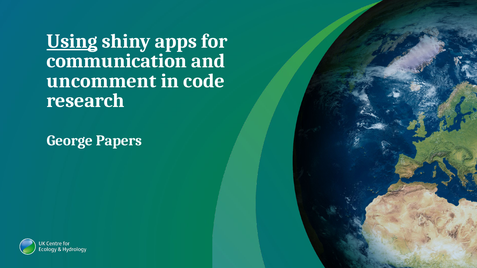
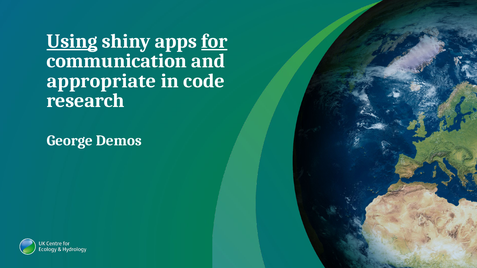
for underline: none -> present (214, 41)
uncomment: uncomment -> appropriate (101, 81)
Papers: Papers -> Demos (119, 141)
